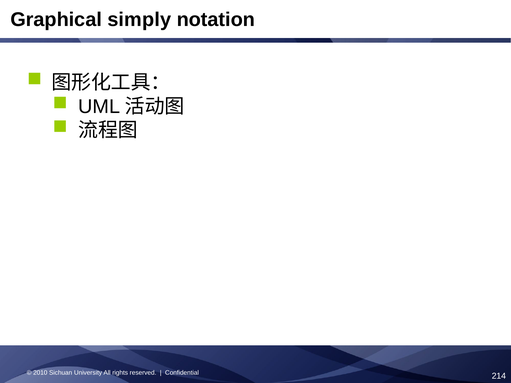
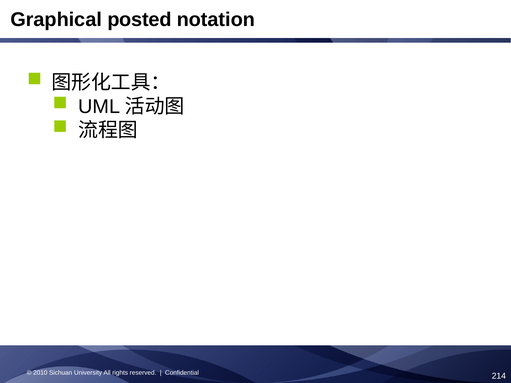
simply: simply -> posted (139, 20)
